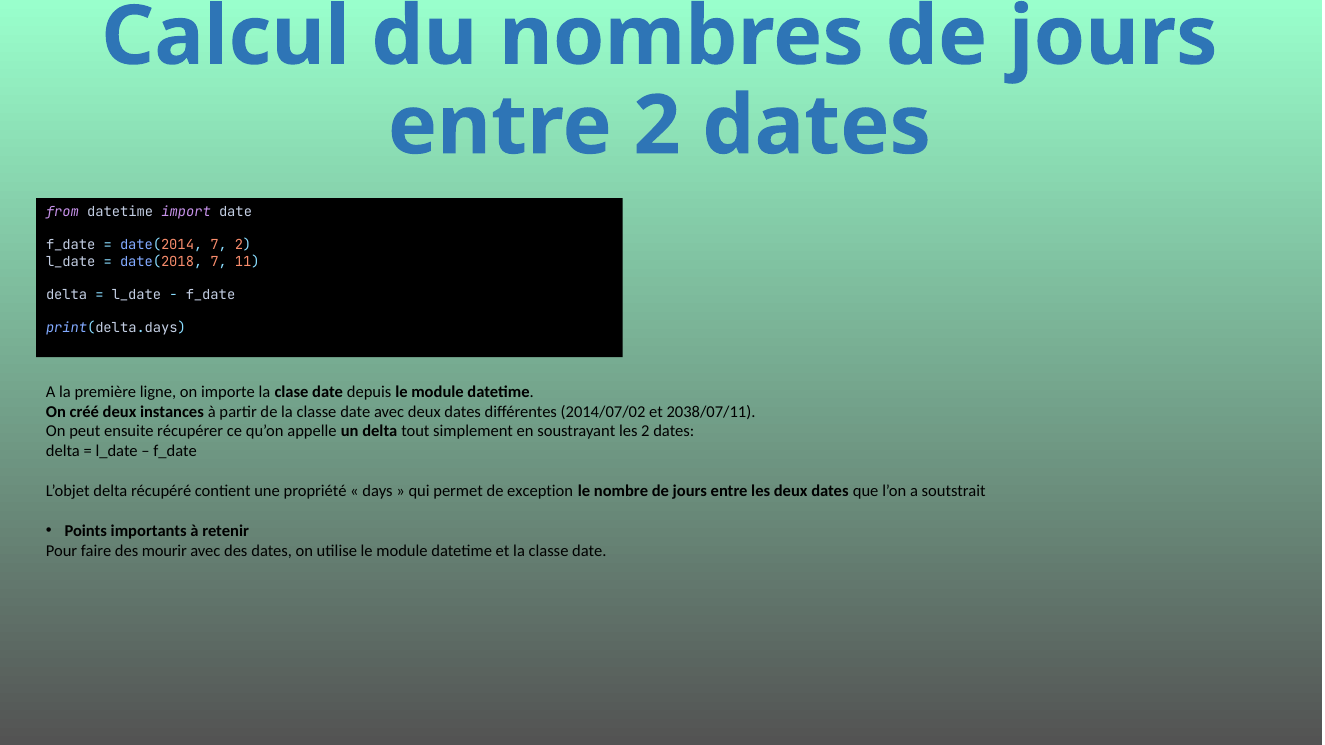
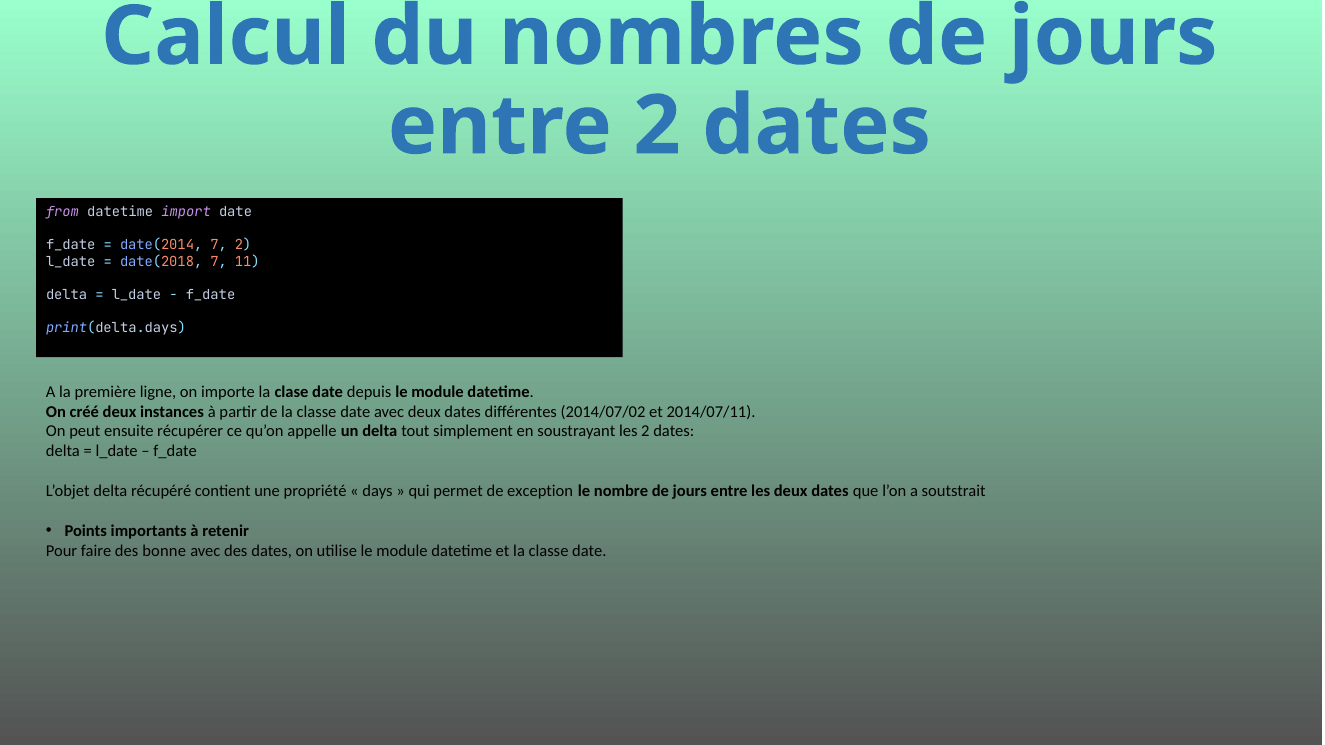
2038/07/11: 2038/07/11 -> 2014/07/11 (711, 412)
mourir: mourir -> bonne (164, 551)
